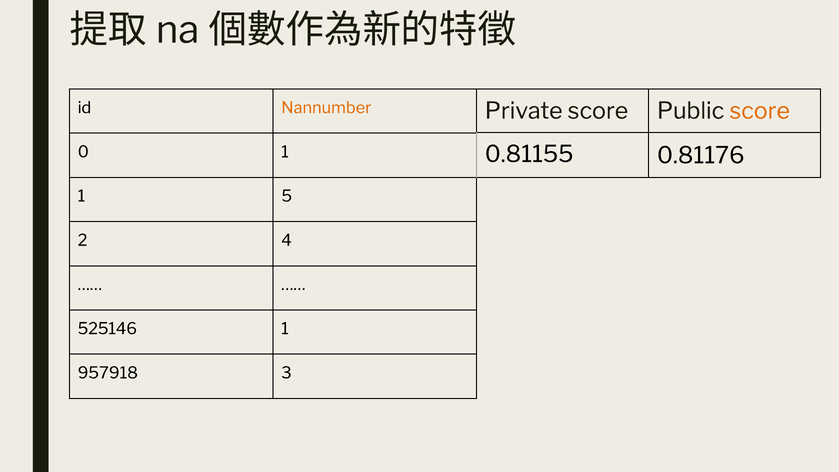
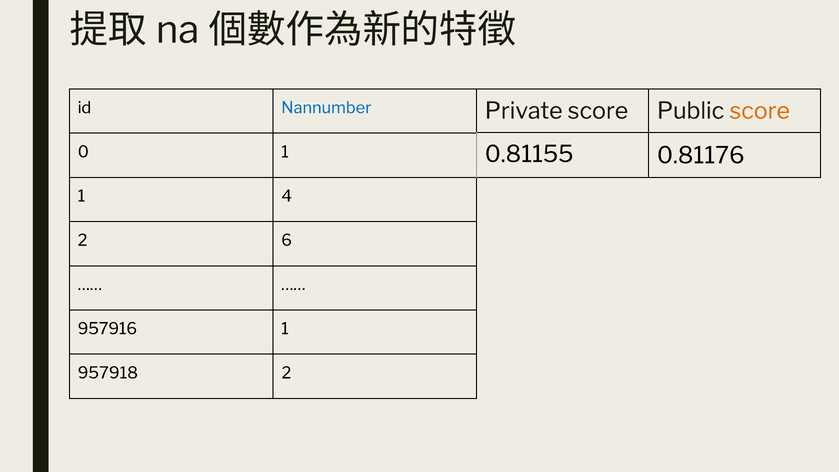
Nannumber colour: orange -> blue (326, 108)
5: 5 -> 4 (287, 196)
4: 4 -> 6 (287, 240)
525146: 525146 -> 957916 (107, 329)
957918 3: 3 -> 2 (286, 373)
